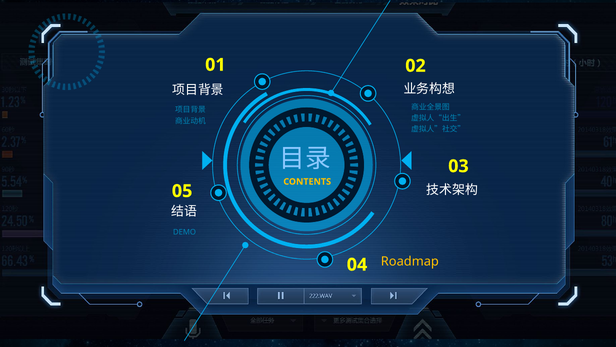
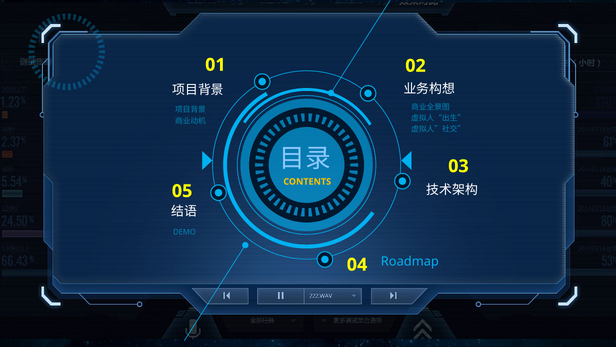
Roadmap colour: yellow -> light blue (410, 261)
